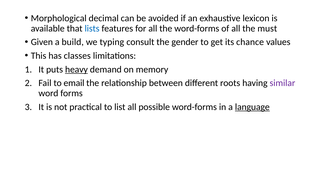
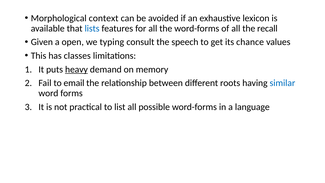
decimal: decimal -> context (104, 18)
must: must -> recall (267, 28)
build: build -> open (73, 42)
gender: gender -> speech (185, 42)
similar colour: purple -> blue (282, 83)
language underline: present -> none (252, 107)
